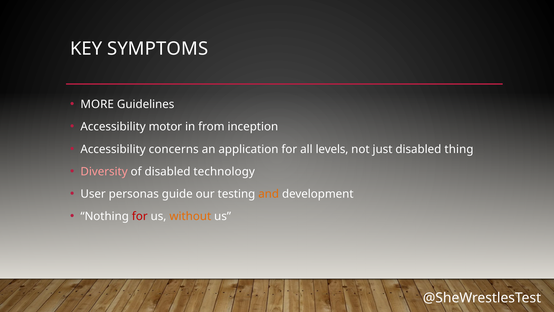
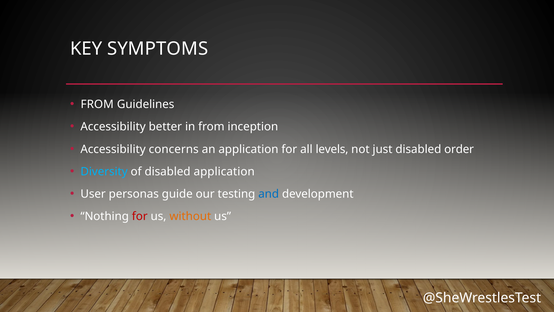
MORE: MORE -> FROM (97, 104)
motor: motor -> better (165, 127)
thing: thing -> order (459, 149)
Diversity colour: pink -> light blue (104, 171)
disabled technology: technology -> application (224, 171)
and colour: orange -> blue (269, 194)
